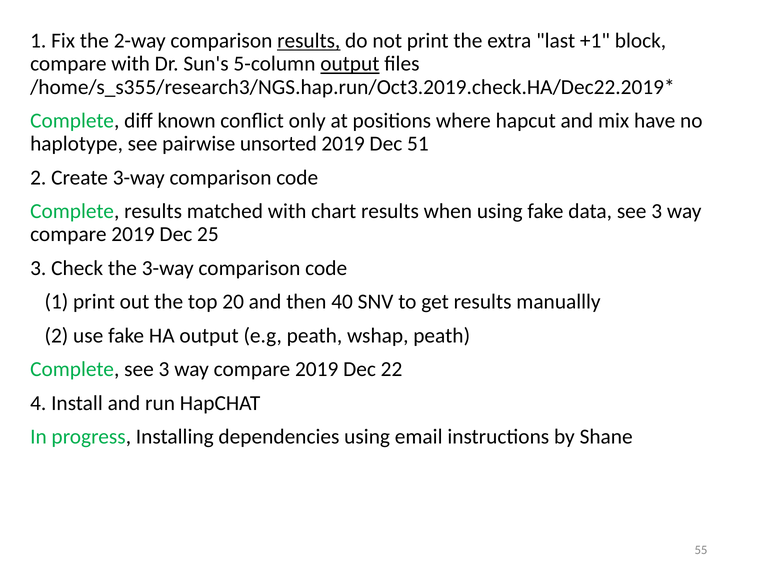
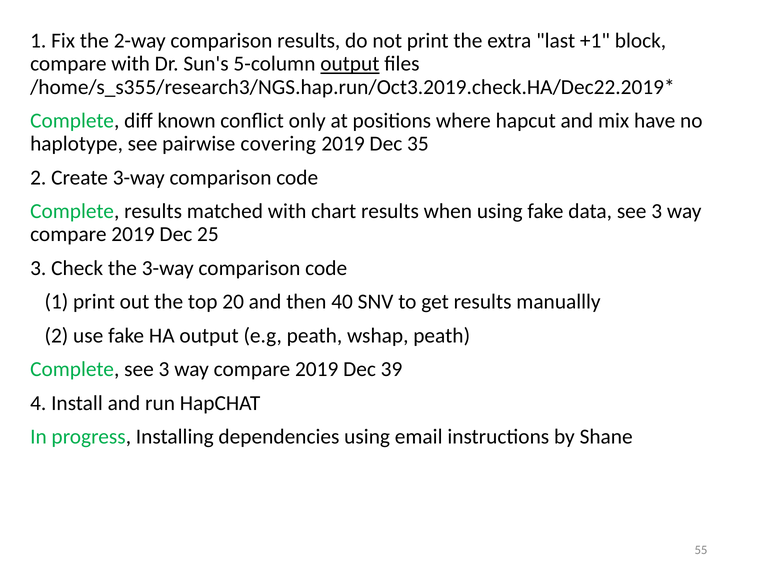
results underline: present -> none (309, 41)
unsorted: unsorted -> covering (278, 144)
51: 51 -> 35 (418, 144)
22: 22 -> 39 (392, 369)
